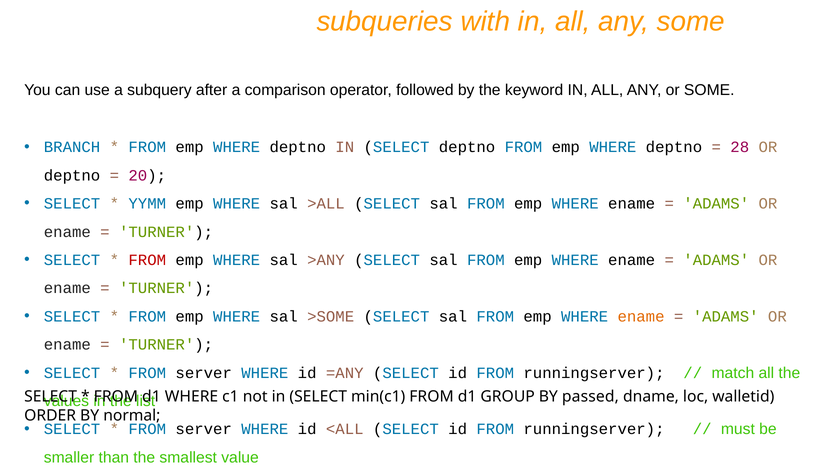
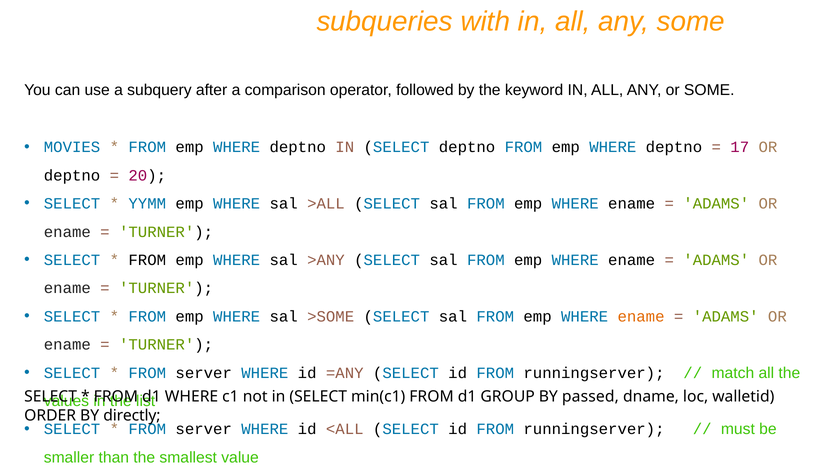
BRANCH: BRANCH -> MOVIES (72, 147)
28: 28 -> 17 (740, 147)
FROM colour: red -> black (147, 260)
normal: normal -> directly (132, 416)
